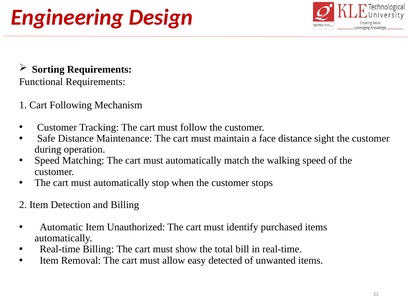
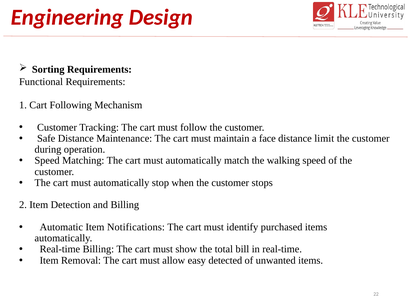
sight: sight -> limit (324, 139)
Unauthorized: Unauthorized -> Notifications (136, 227)
